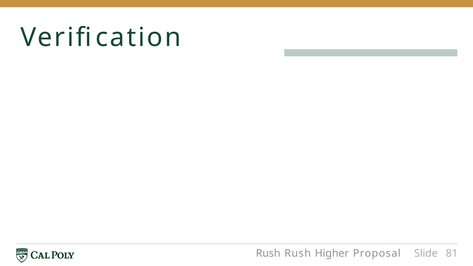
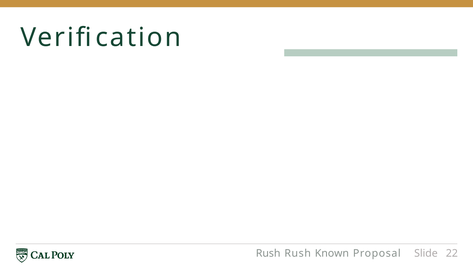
Higher: Higher -> Known (332, 253)
81: 81 -> 22 (452, 253)
